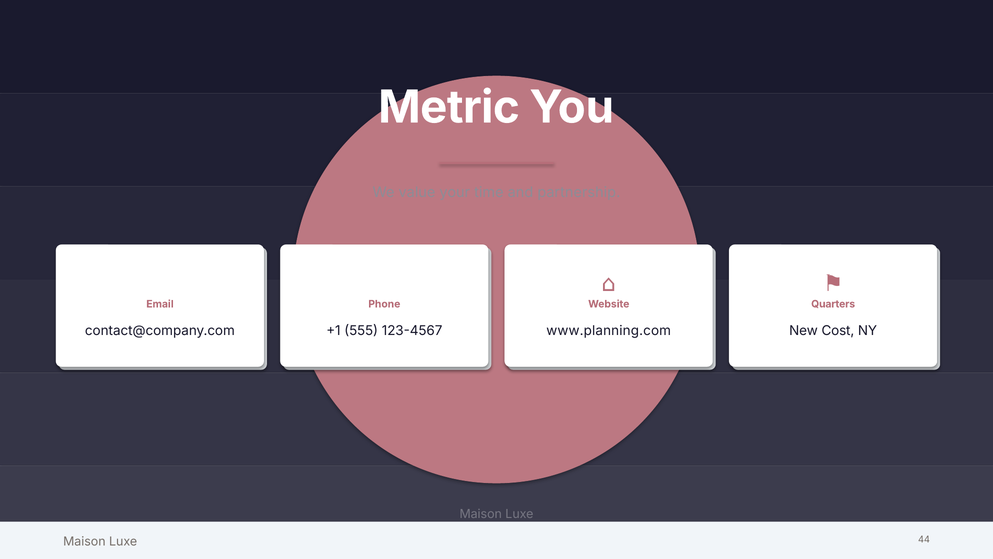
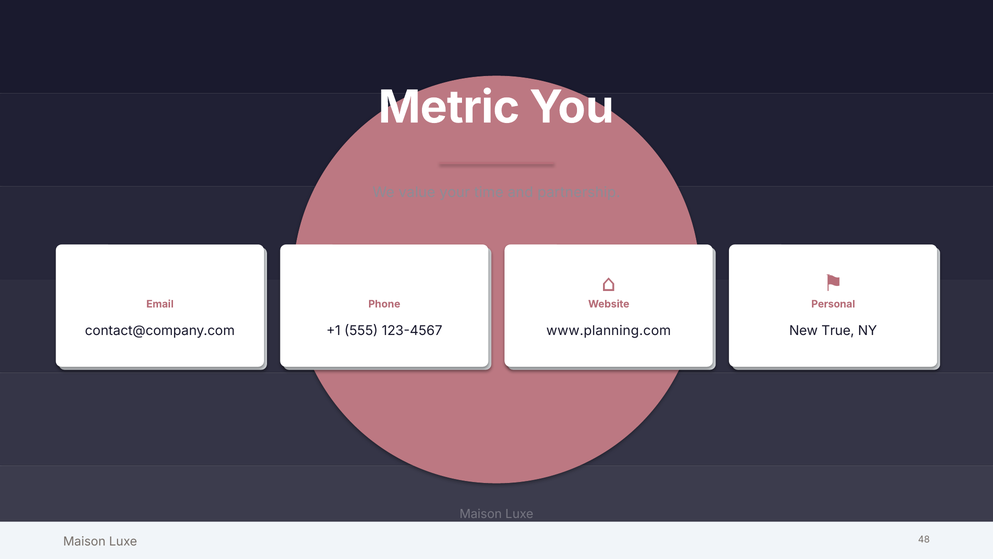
Quarters: Quarters -> Personal (833, 304)
Cost: Cost -> True (838, 330)
44: 44 -> 48 (924, 539)
